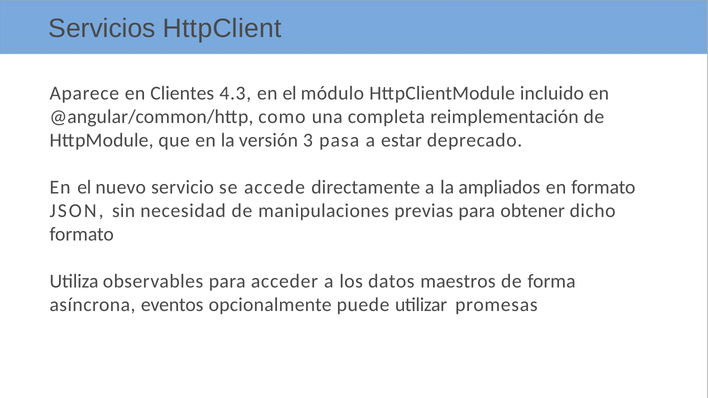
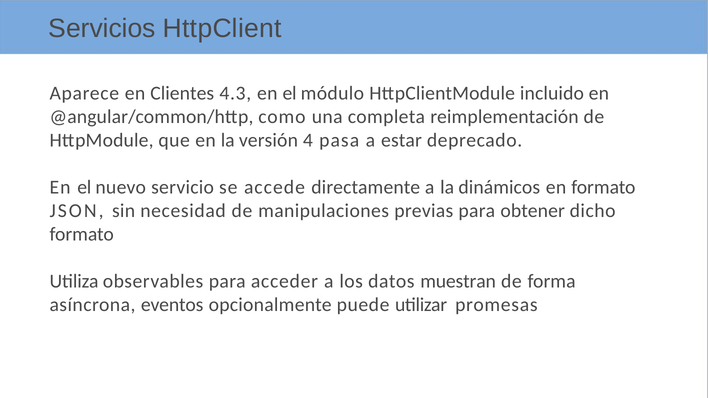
3: 3 -> 4 (308, 140)
ampliados: ampliados -> dinámicos (499, 187)
maestros: maestros -> muestran (458, 281)
